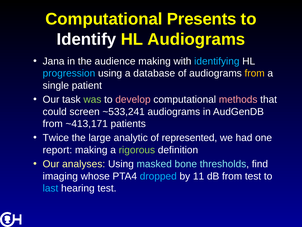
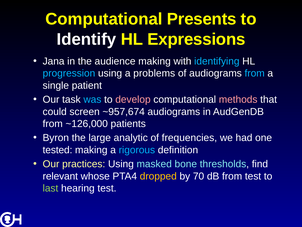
HL Audiograms: Audiograms -> Expressions (196, 39)
database: database -> problems (154, 73)
from colour: yellow -> light blue (255, 73)
was colour: light green -> light blue (92, 99)
~533,241: ~533,241 -> ~957,674 (124, 111)
~413,171: ~413,171 -> ~126,000 (87, 124)
Twice: Twice -> Byron (56, 138)
represented: represented -> frequencies (189, 138)
report: report -> tested (58, 150)
rigorous colour: light green -> light blue (137, 150)
analyses: analyses -> practices (84, 164)
imaging: imaging -> relevant (60, 176)
dropped colour: light blue -> yellow (158, 176)
11: 11 -> 70 (199, 176)
last colour: light blue -> light green (50, 188)
